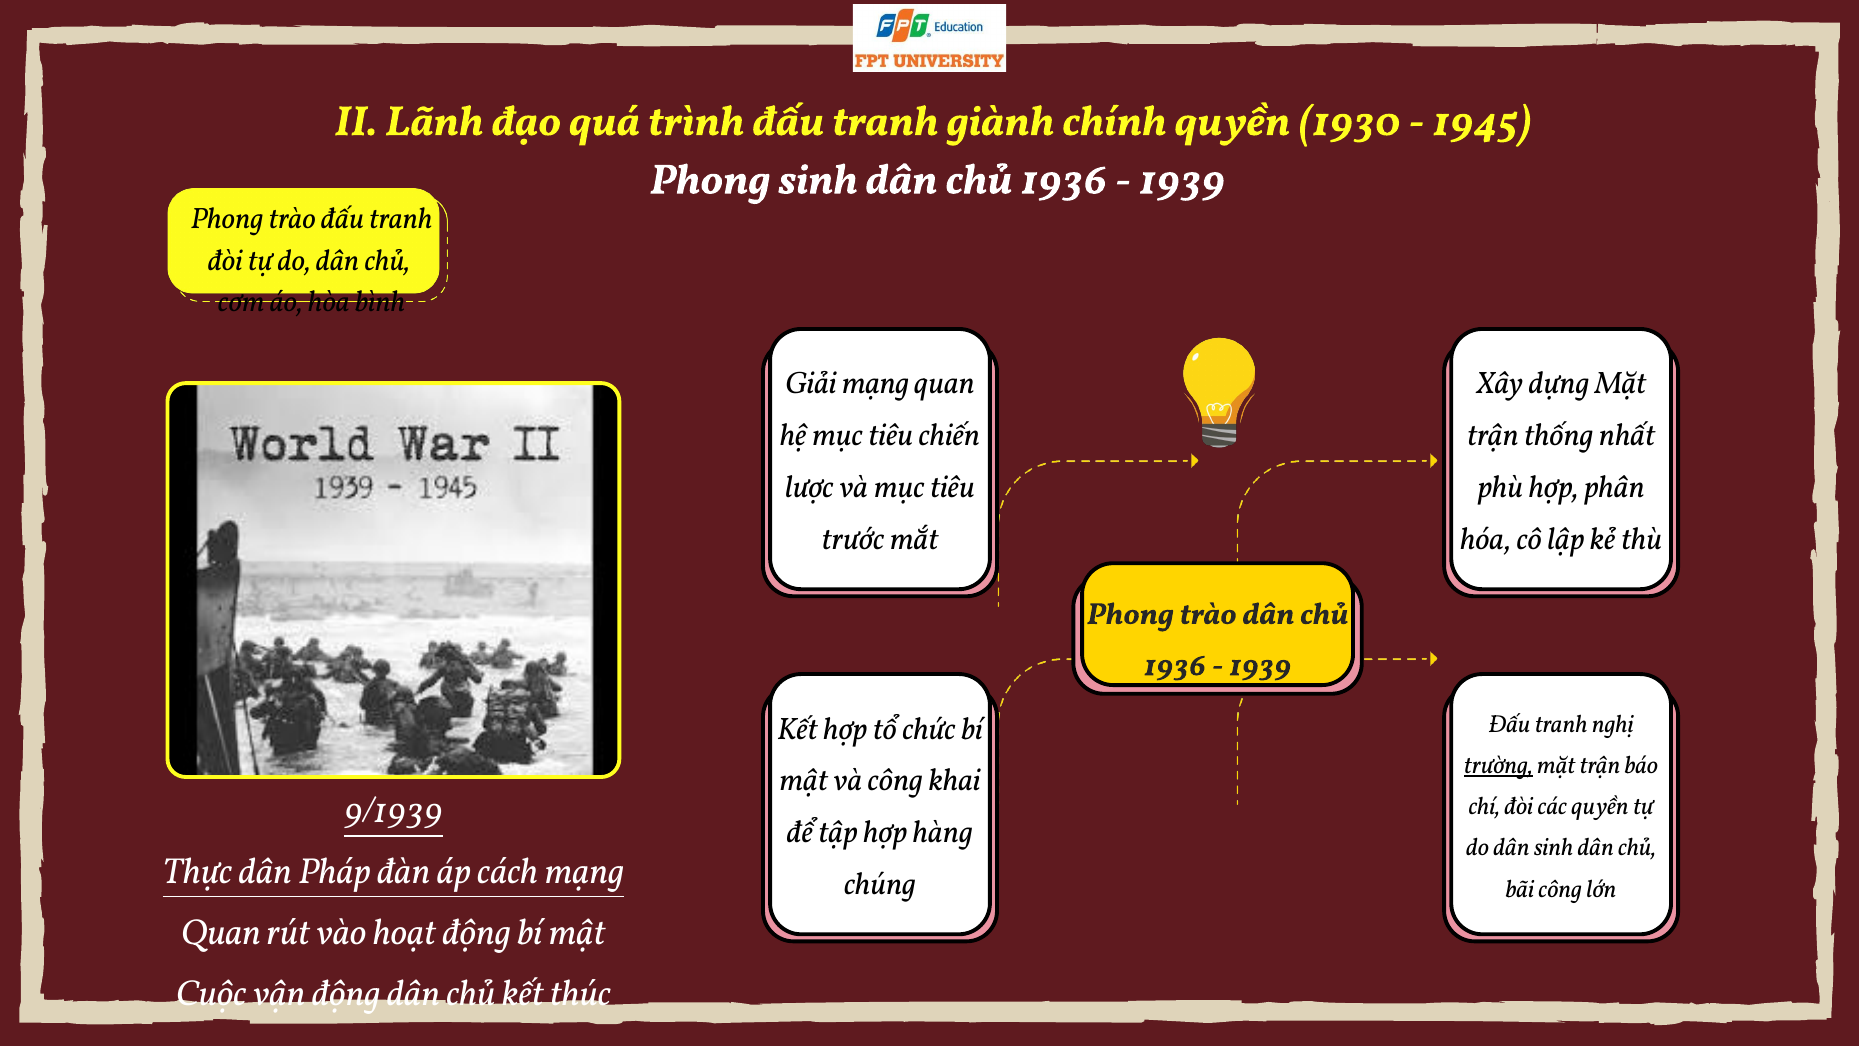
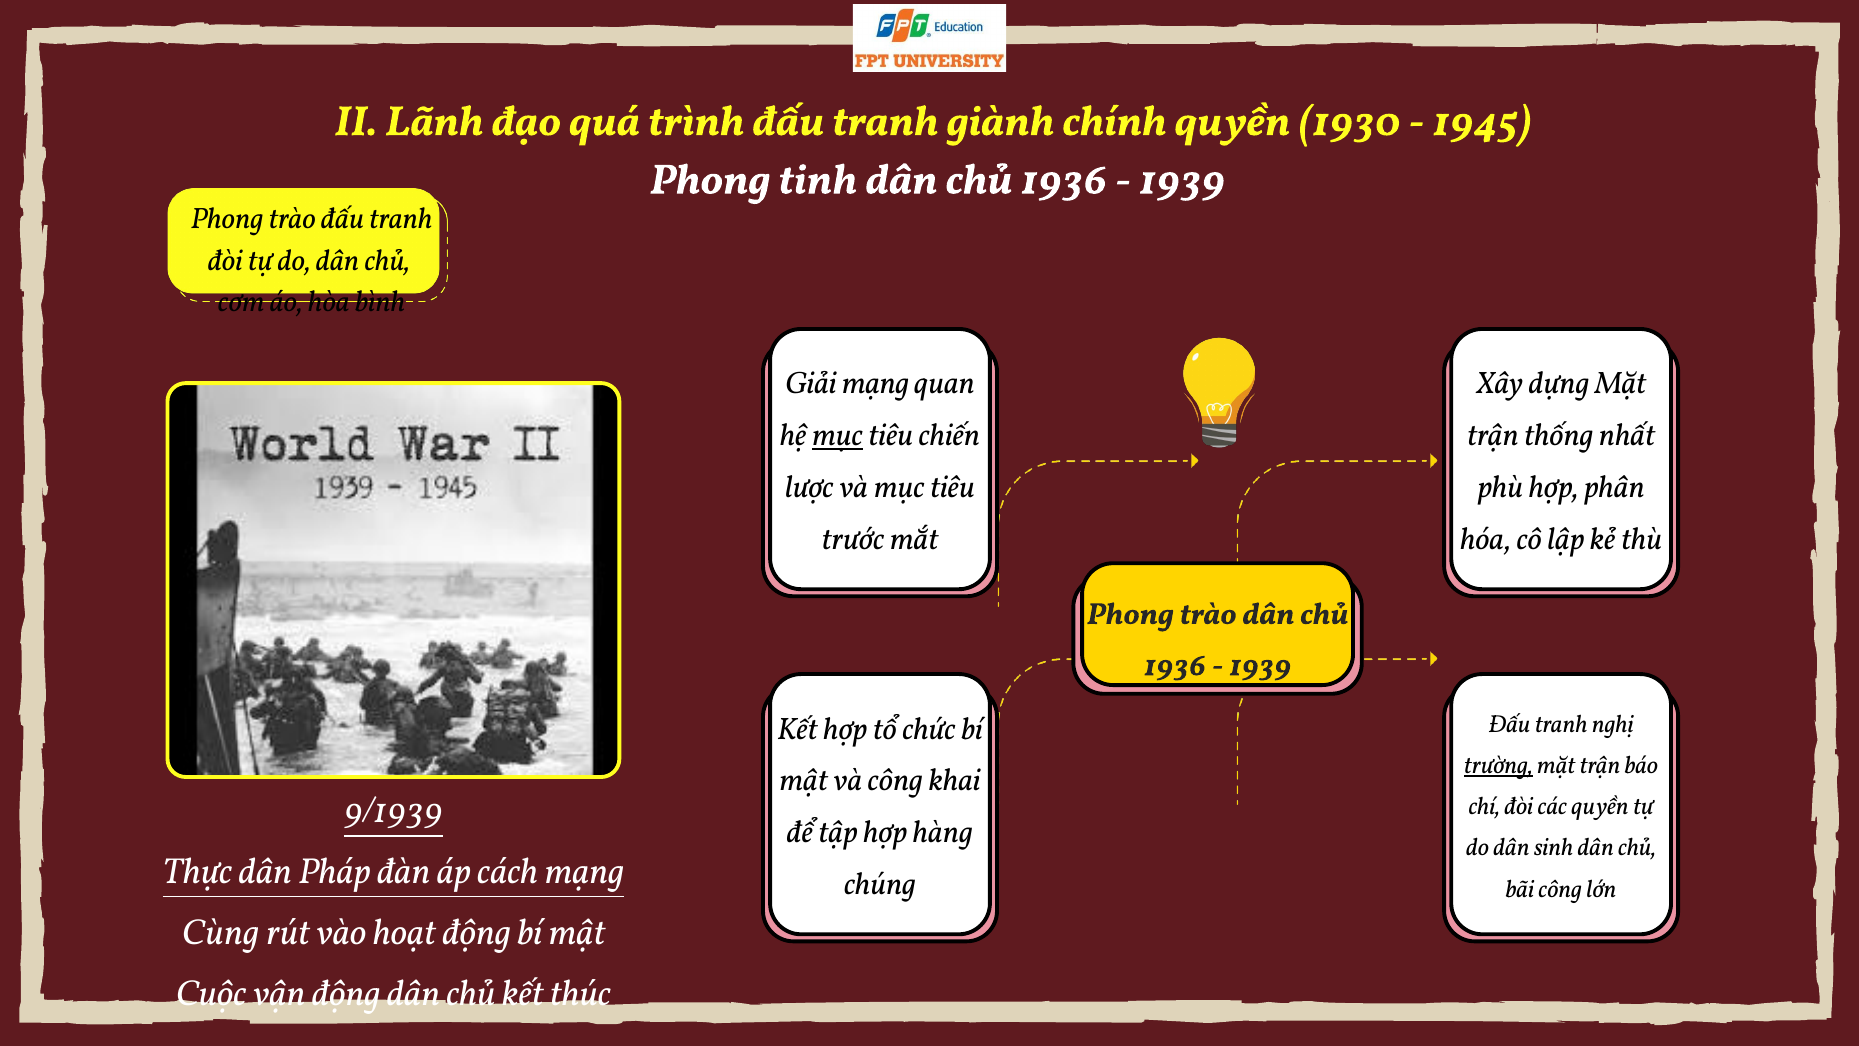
Phong sinh: sinh -> tinh (818, 180)
mục underline: none -> present (838, 435)
Quan: Quan -> Cùng (221, 932)
